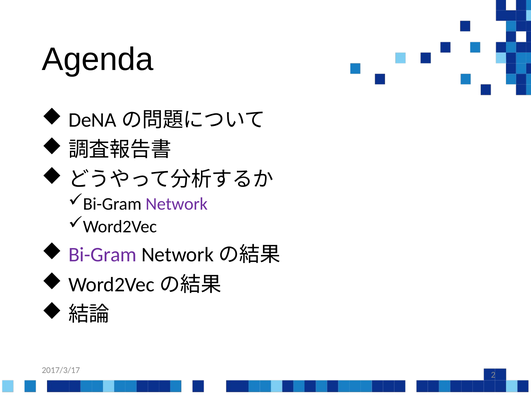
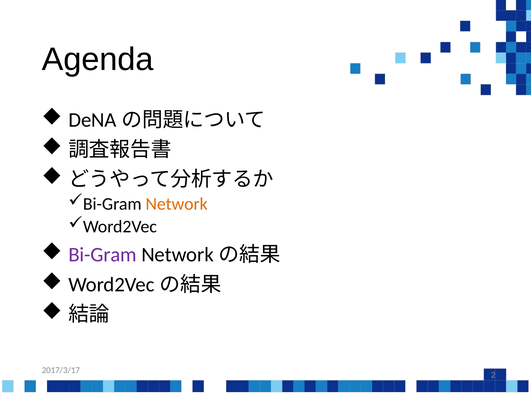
Network colour: purple -> orange (177, 203)
